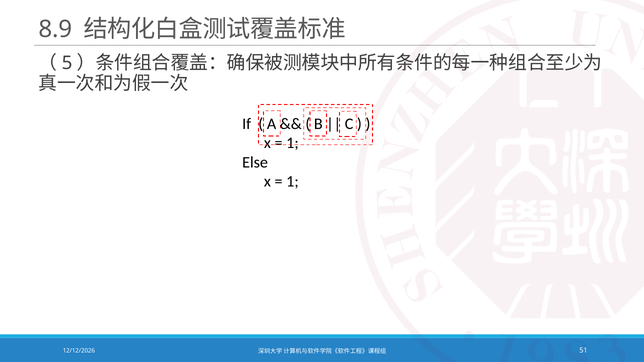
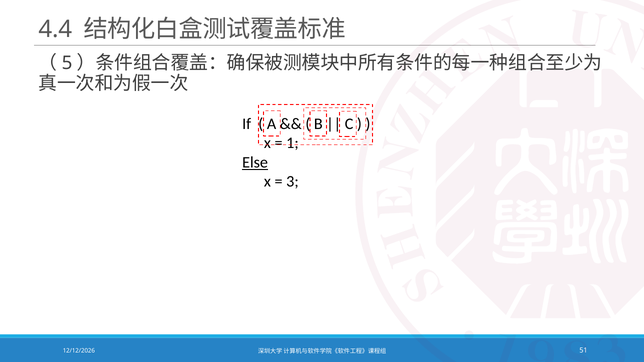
8.9: 8.9 -> 4.4 (55, 29)
Else underline: none -> present (255, 162)
1: 1 -> 3 (292, 182)
